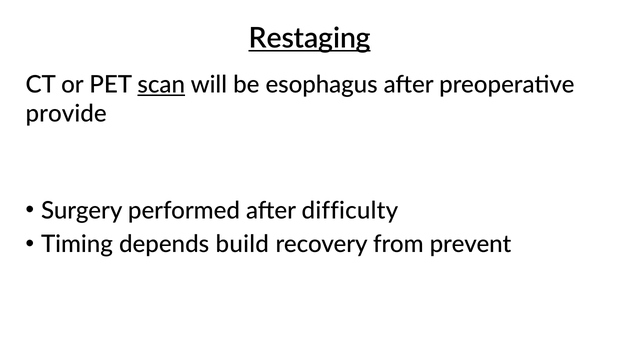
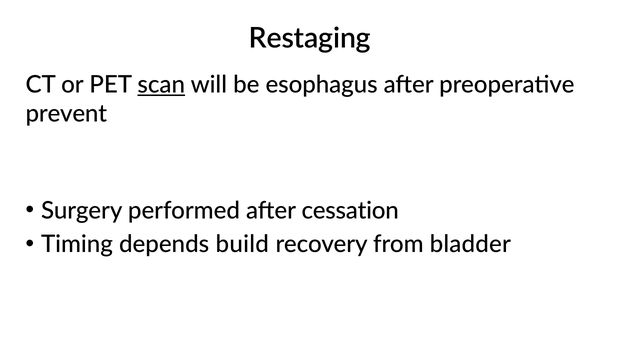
Restaging underline: present -> none (310, 38)
provide: provide -> prevent (66, 114)
difficulty: difficulty -> cessation (350, 210)
prevent: prevent -> bladder (470, 244)
